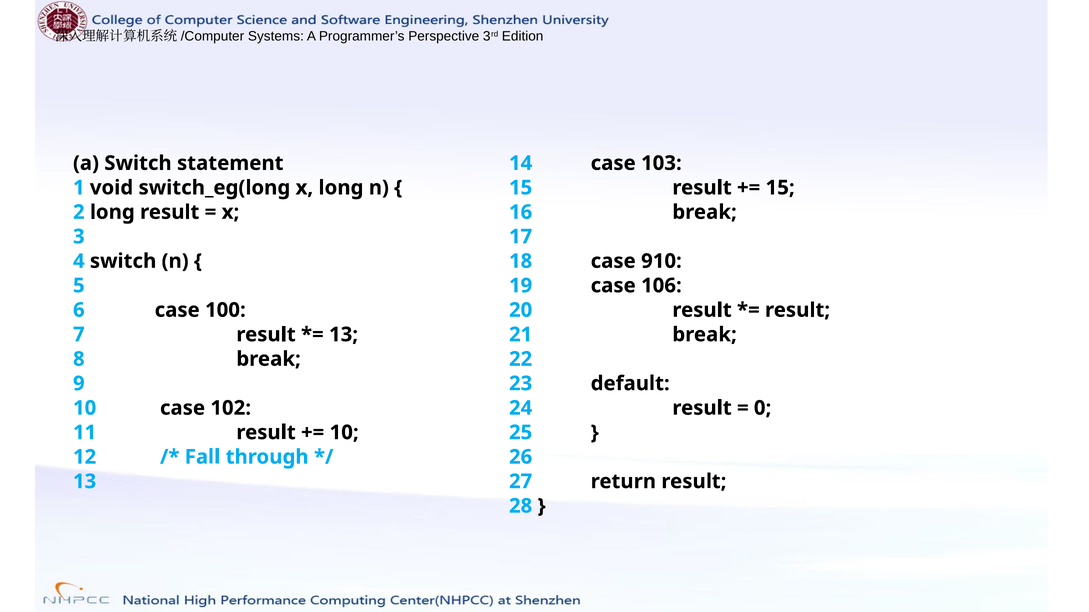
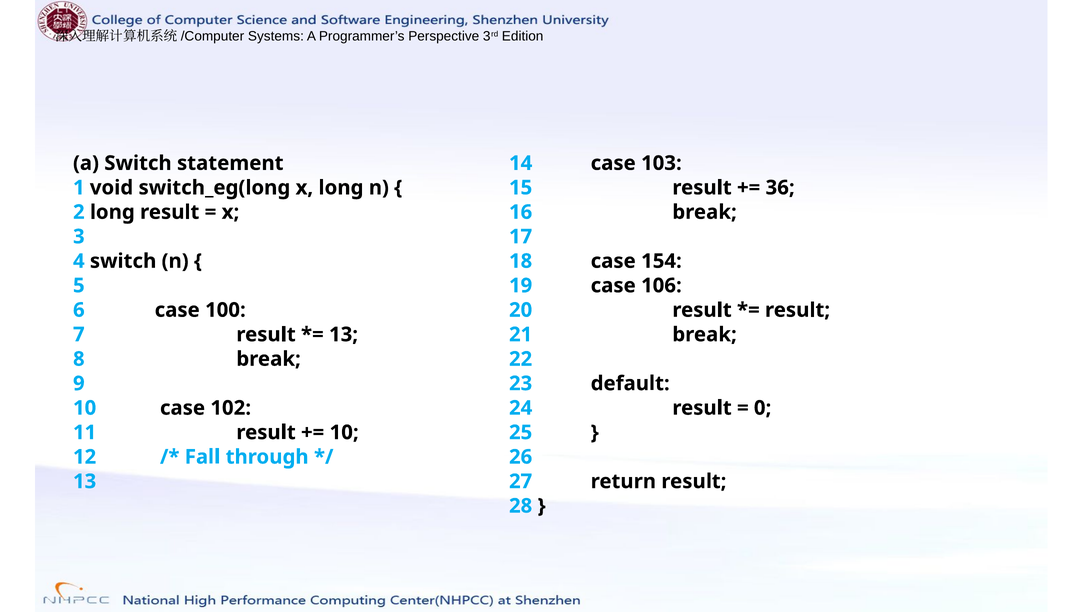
15: 15 -> 36 (780, 188)
910: 910 -> 154 (661, 261)
